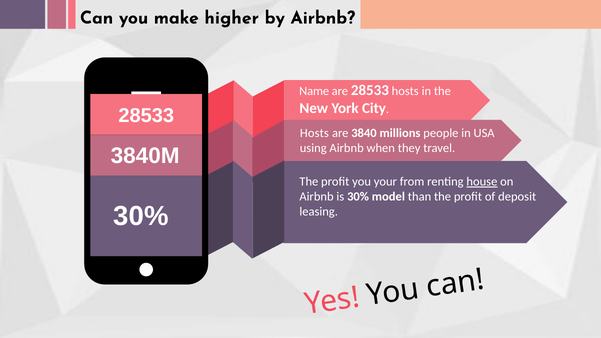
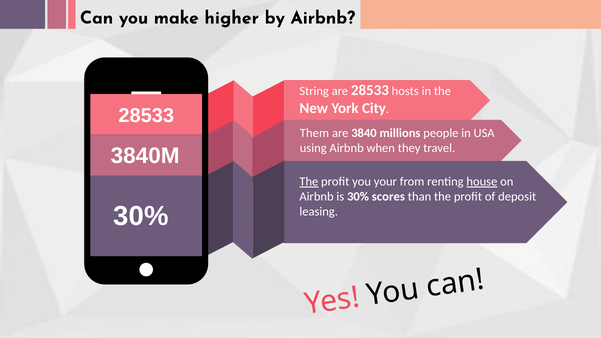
Name: Name -> String (314, 91)
Hosts: Hosts -> Them (314, 133)
The underline: none -> present (309, 182)
model: model -> scores (388, 197)
